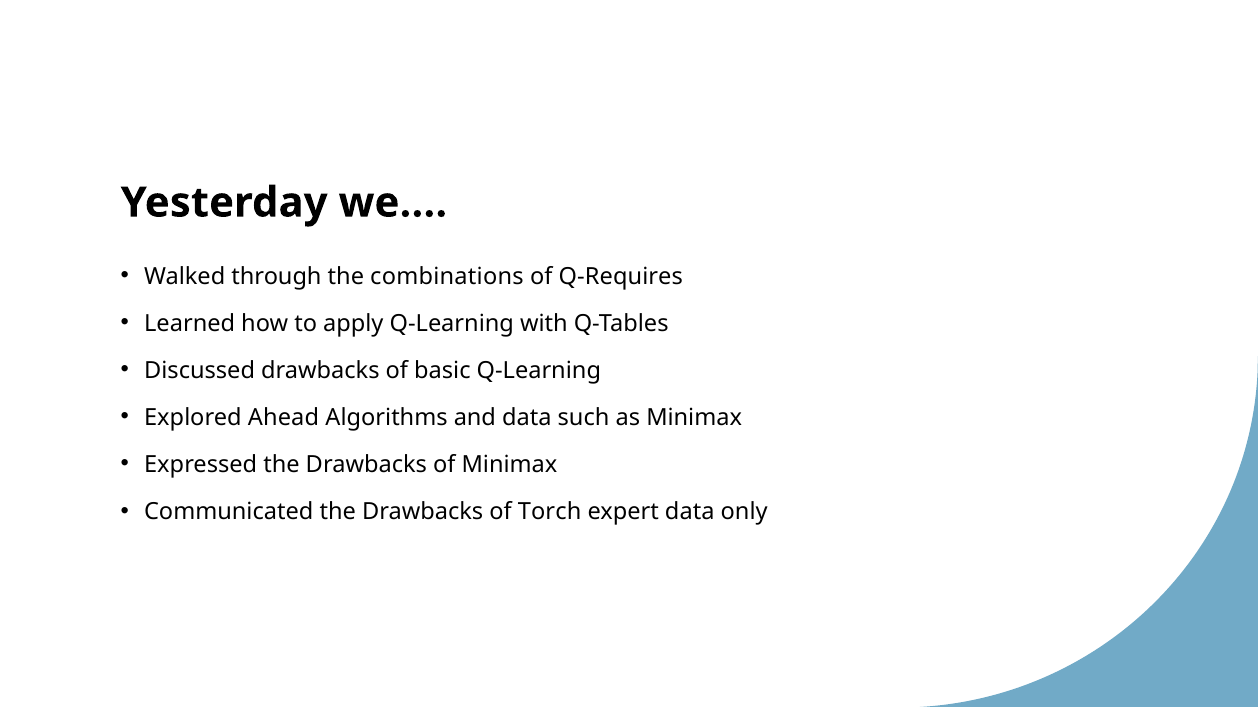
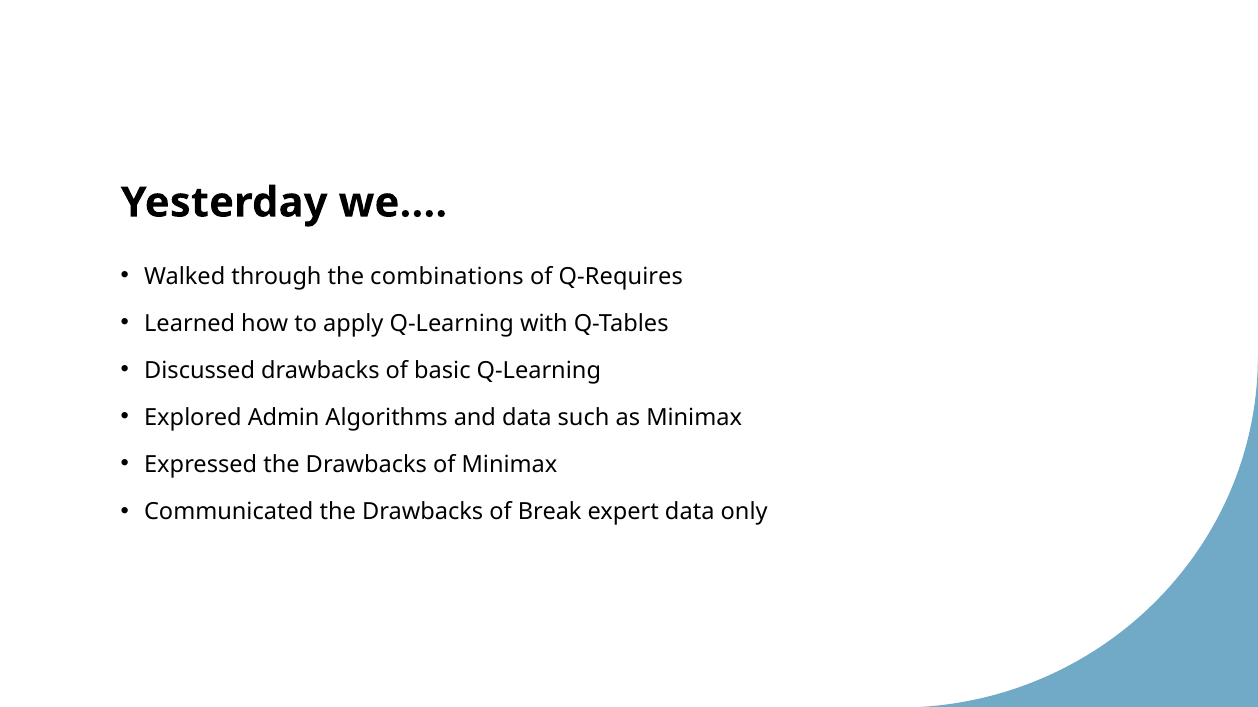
Ahead: Ahead -> Admin (284, 418)
Torch: Torch -> Break (550, 512)
